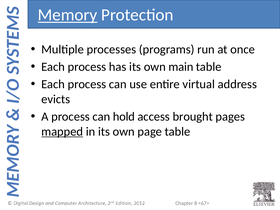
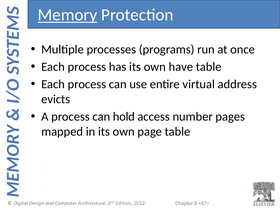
main: main -> have (181, 67)
brought: brought -> number (193, 117)
mapped underline: present -> none (62, 132)
